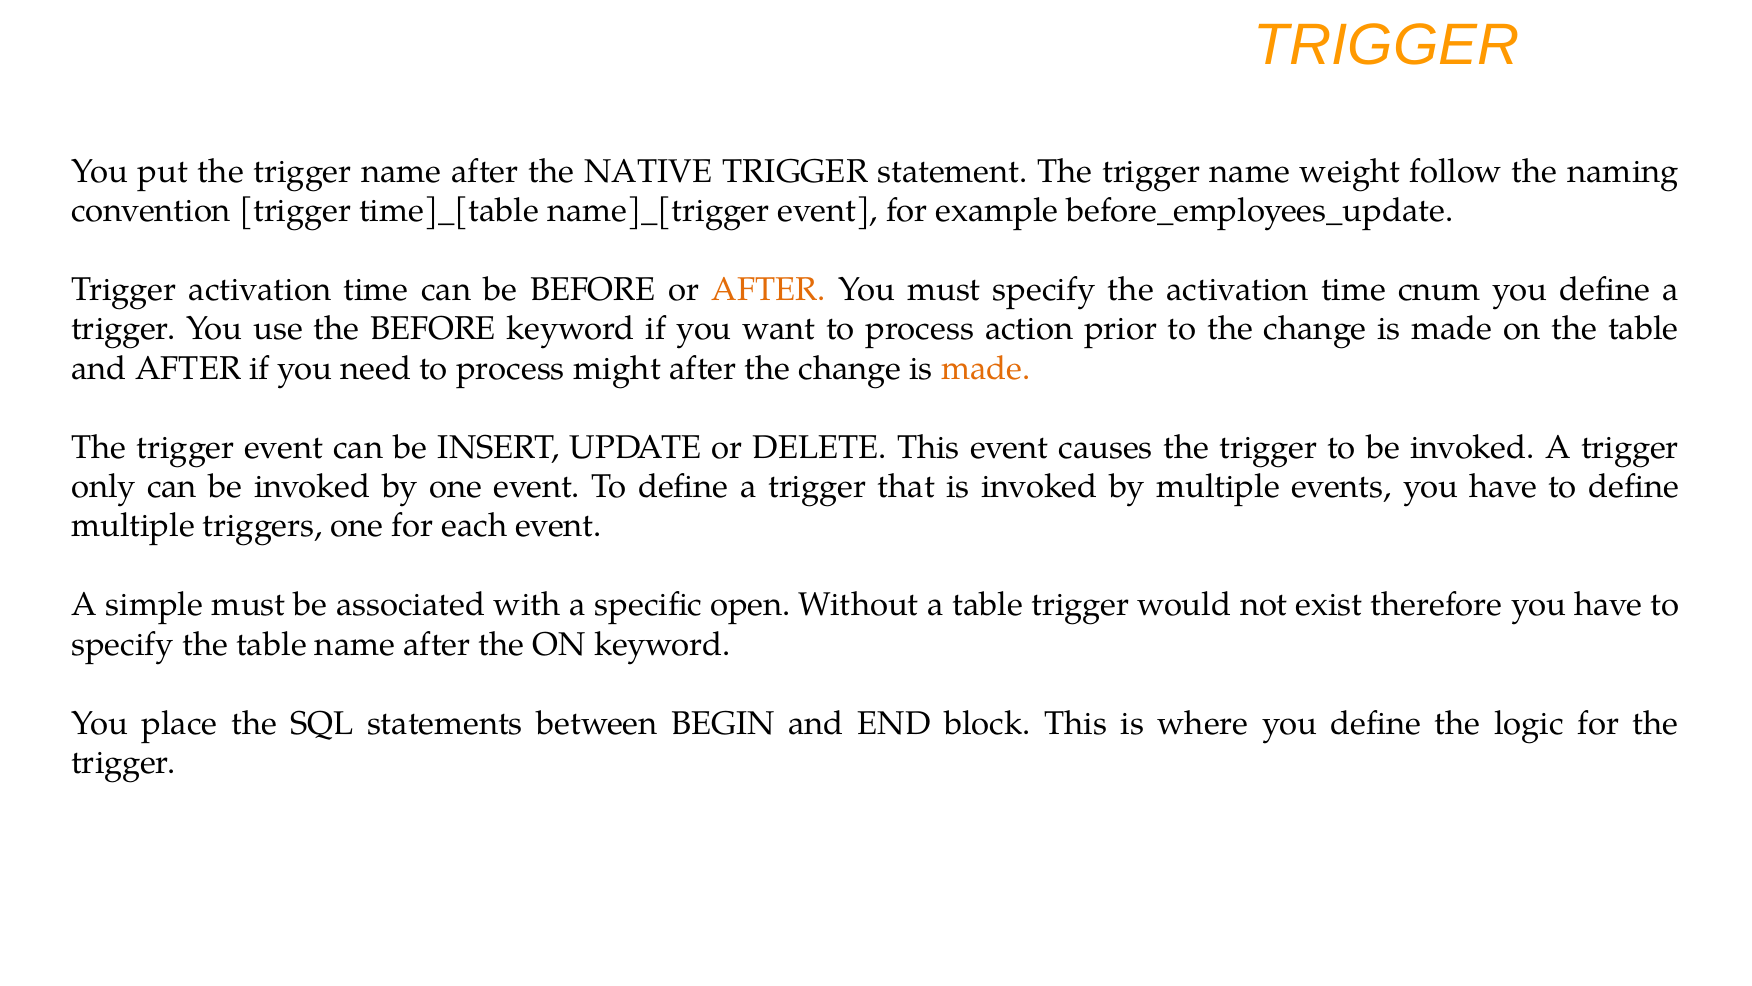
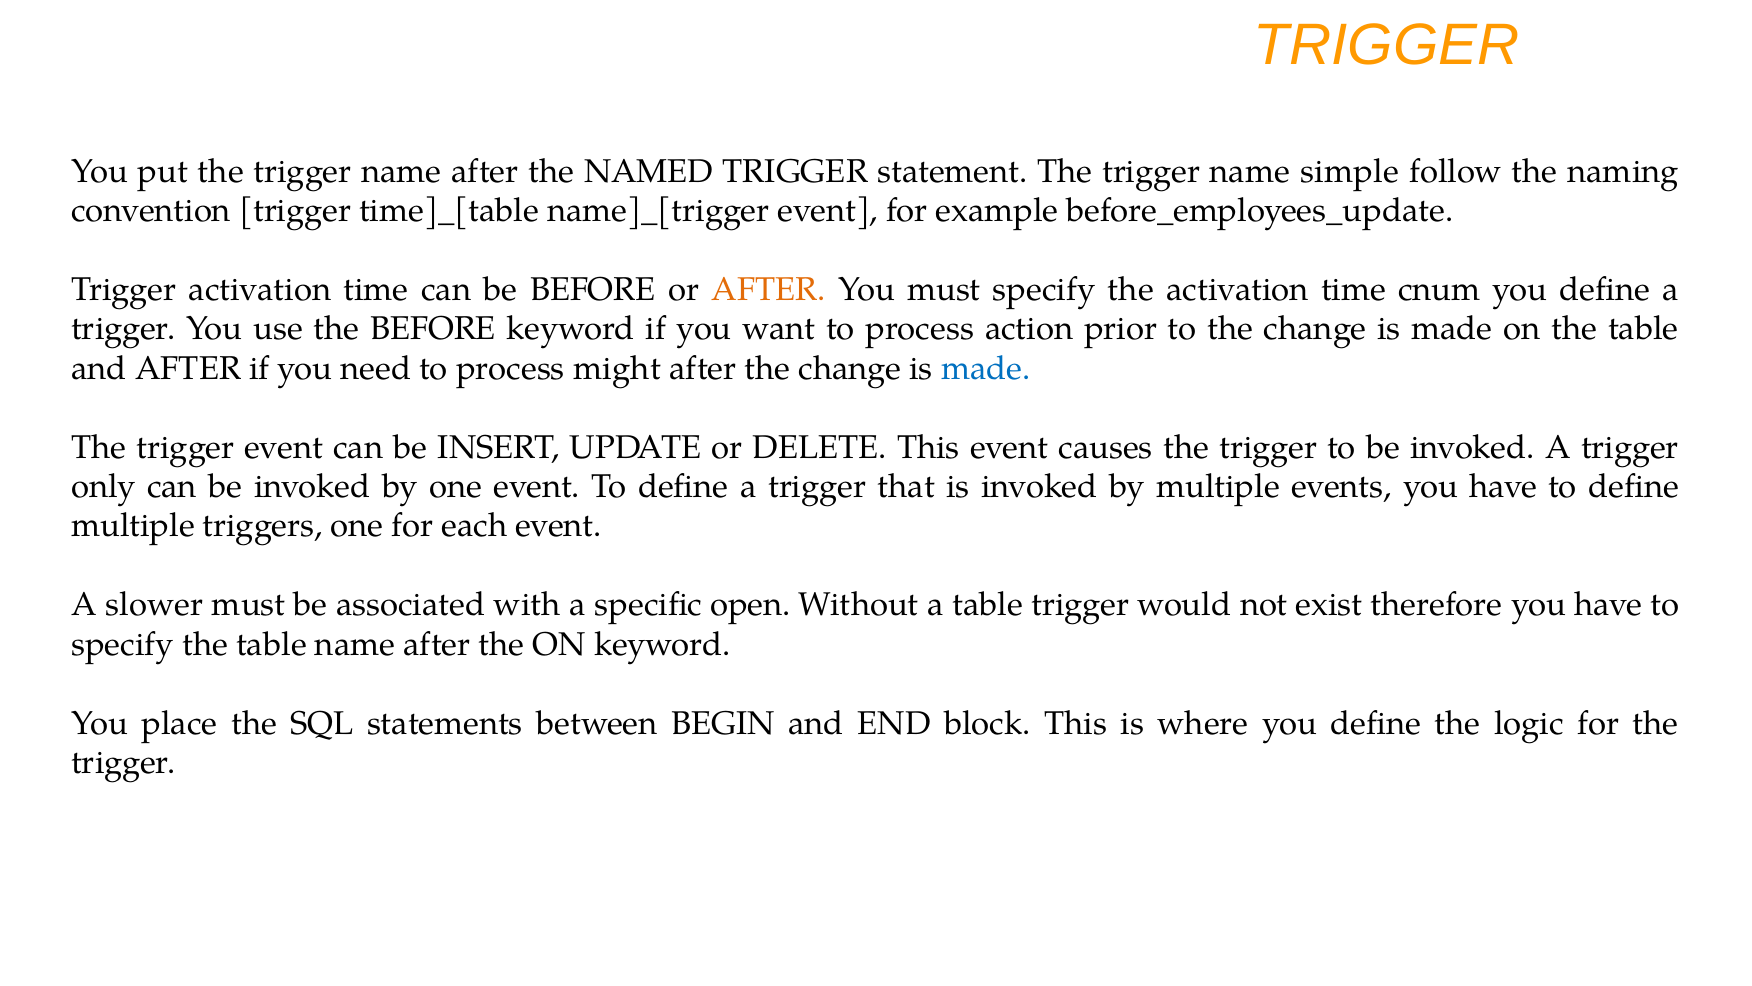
NATIVE: NATIVE -> NAMED (649, 171)
weight: weight -> simple (1350, 171)
made colour: orange -> blue (986, 368)
simple: simple -> slower (154, 605)
